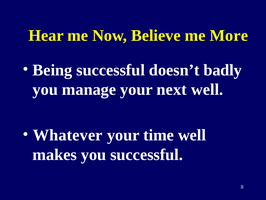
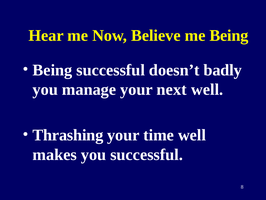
me More: More -> Being (229, 35)
Whatever: Whatever -> Thrashing (68, 135)
